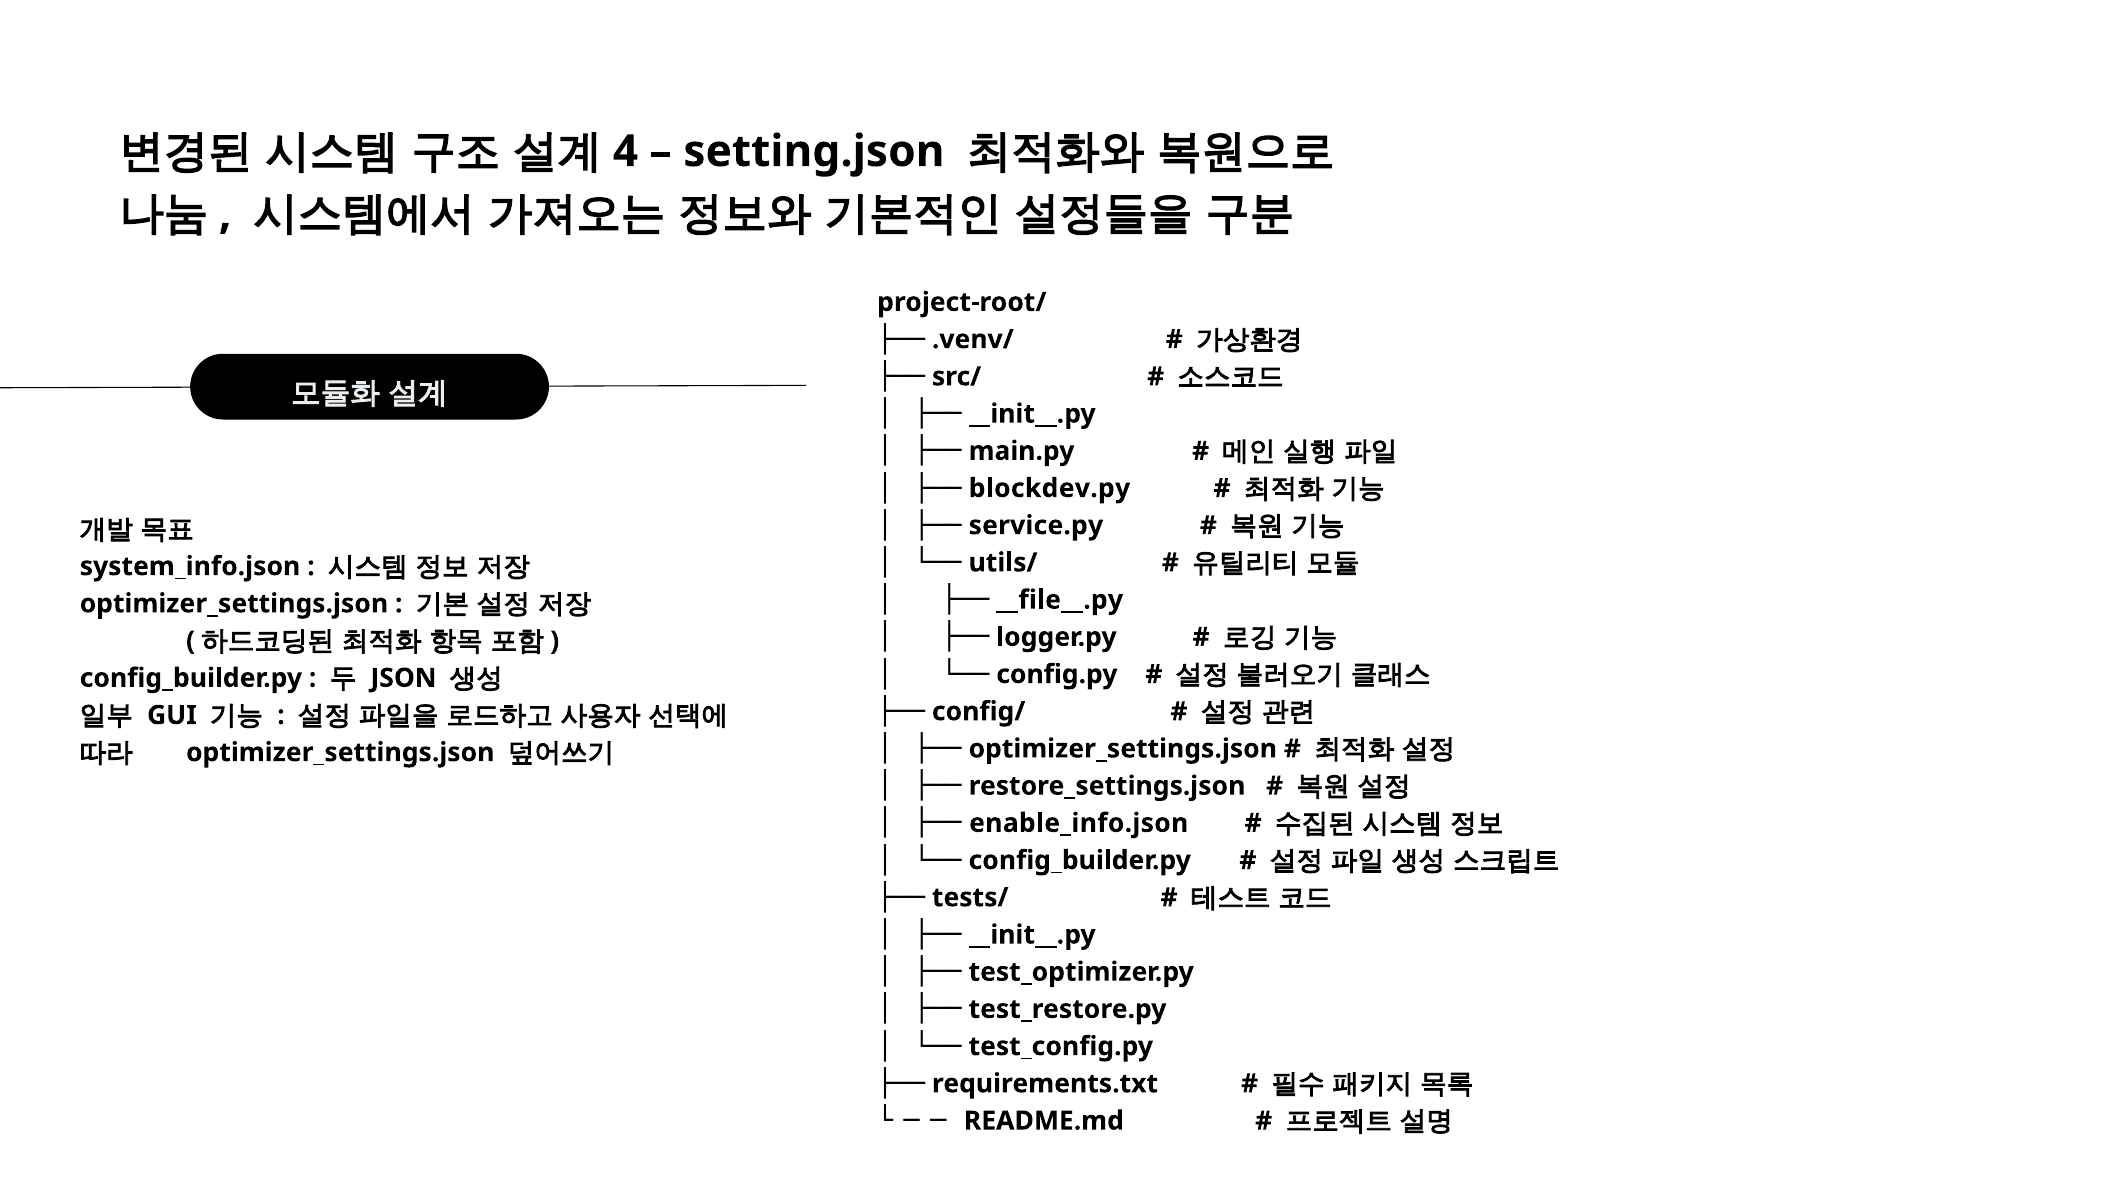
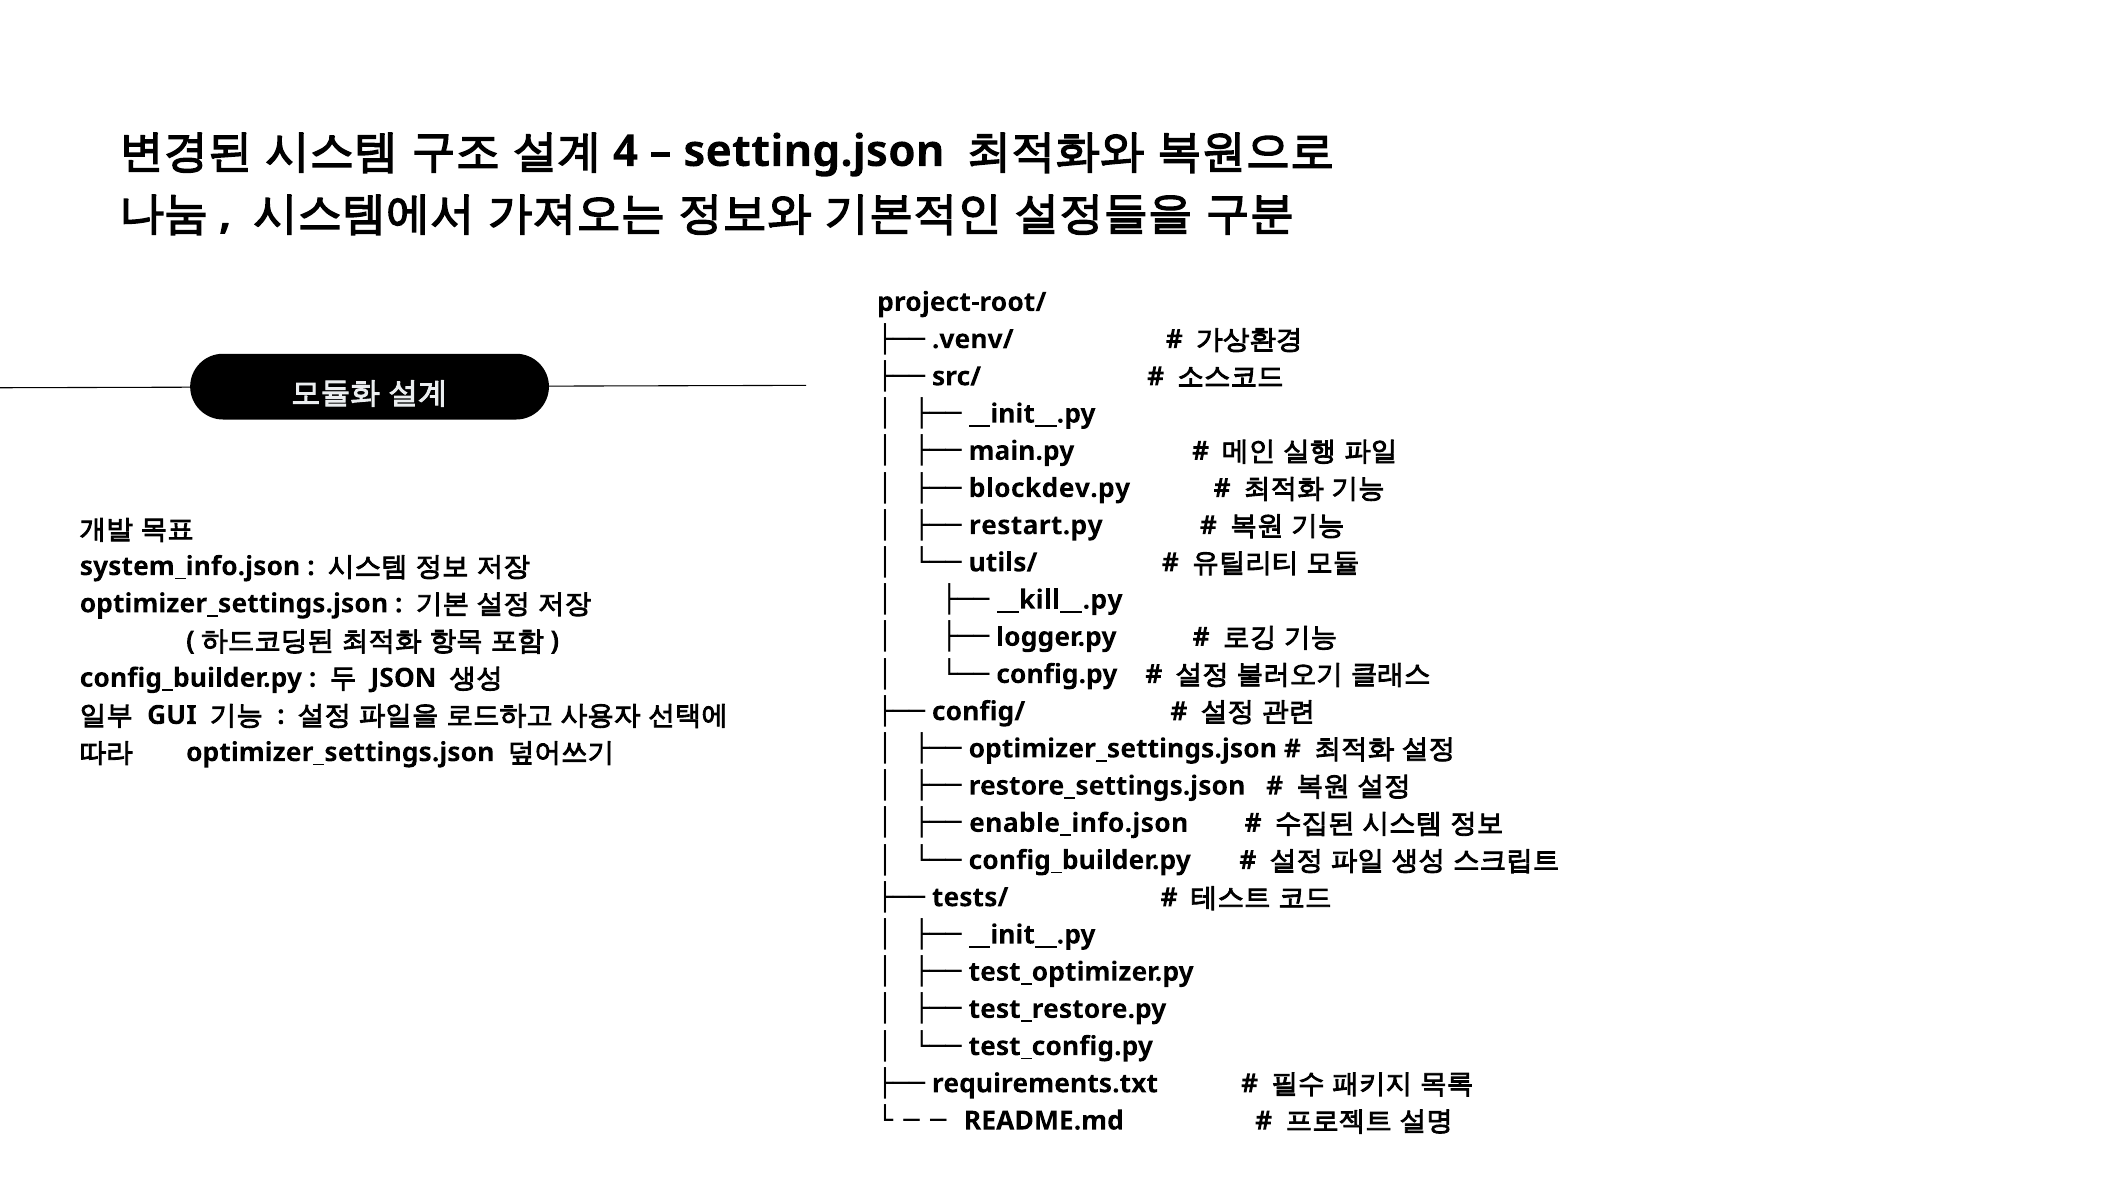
service.py: service.py -> restart.py (1036, 525)
__file__.py: __file__.py -> __kill__.py (1060, 600)
